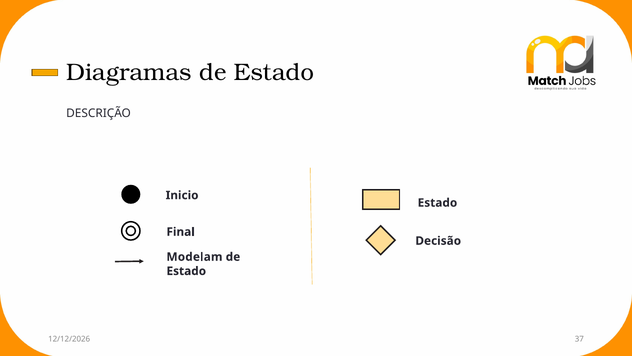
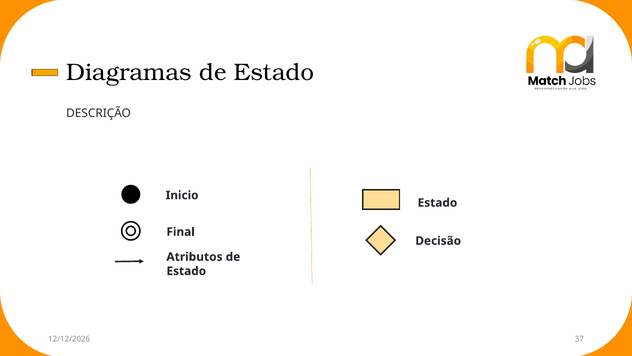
Modelam: Modelam -> Atributos (194, 257)
